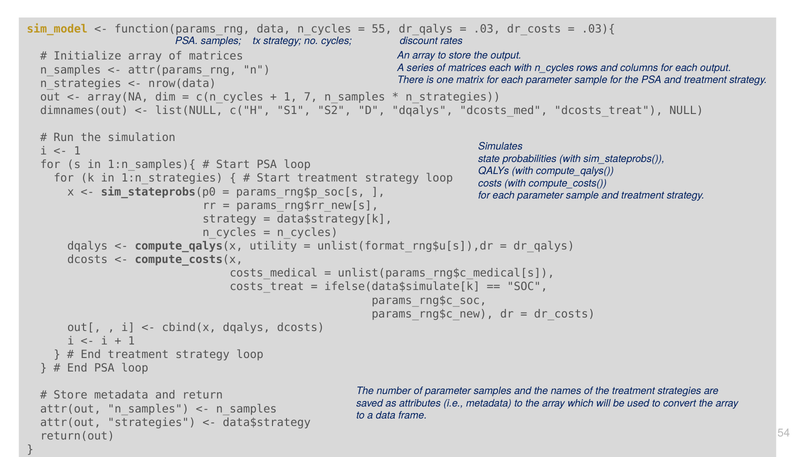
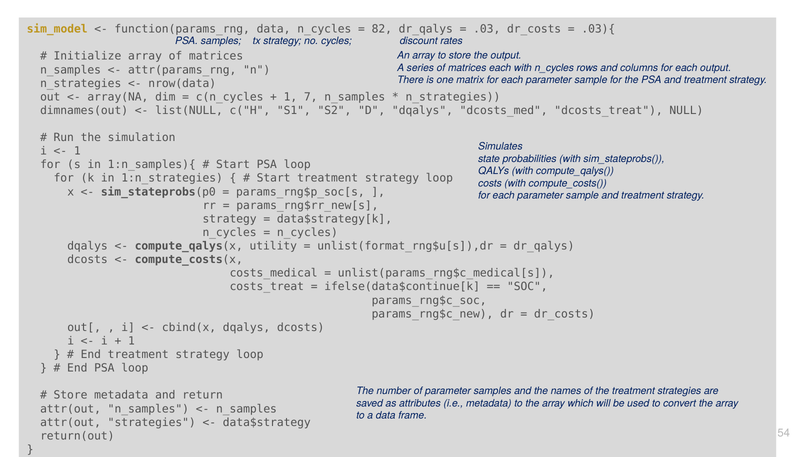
55: 55 -> 82 (382, 29)
ifelse(data$simulate[k: ifelse(data$simulate[k -> ifelse(data$continue[k (402, 287)
